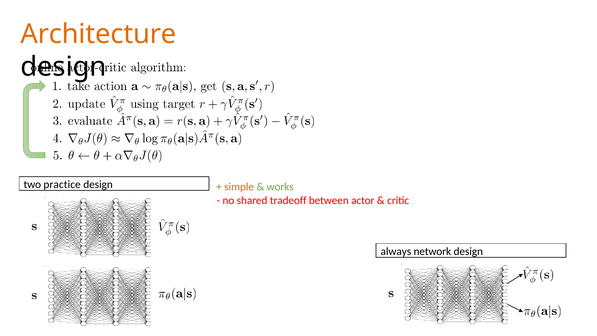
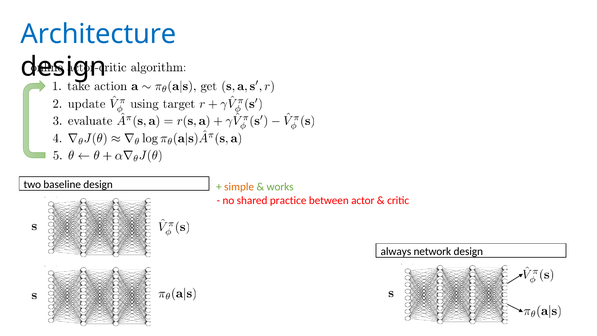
Architecture colour: orange -> blue (98, 34)
practice: practice -> baseline (62, 184)
tradeoff: tradeoff -> practice (288, 200)
